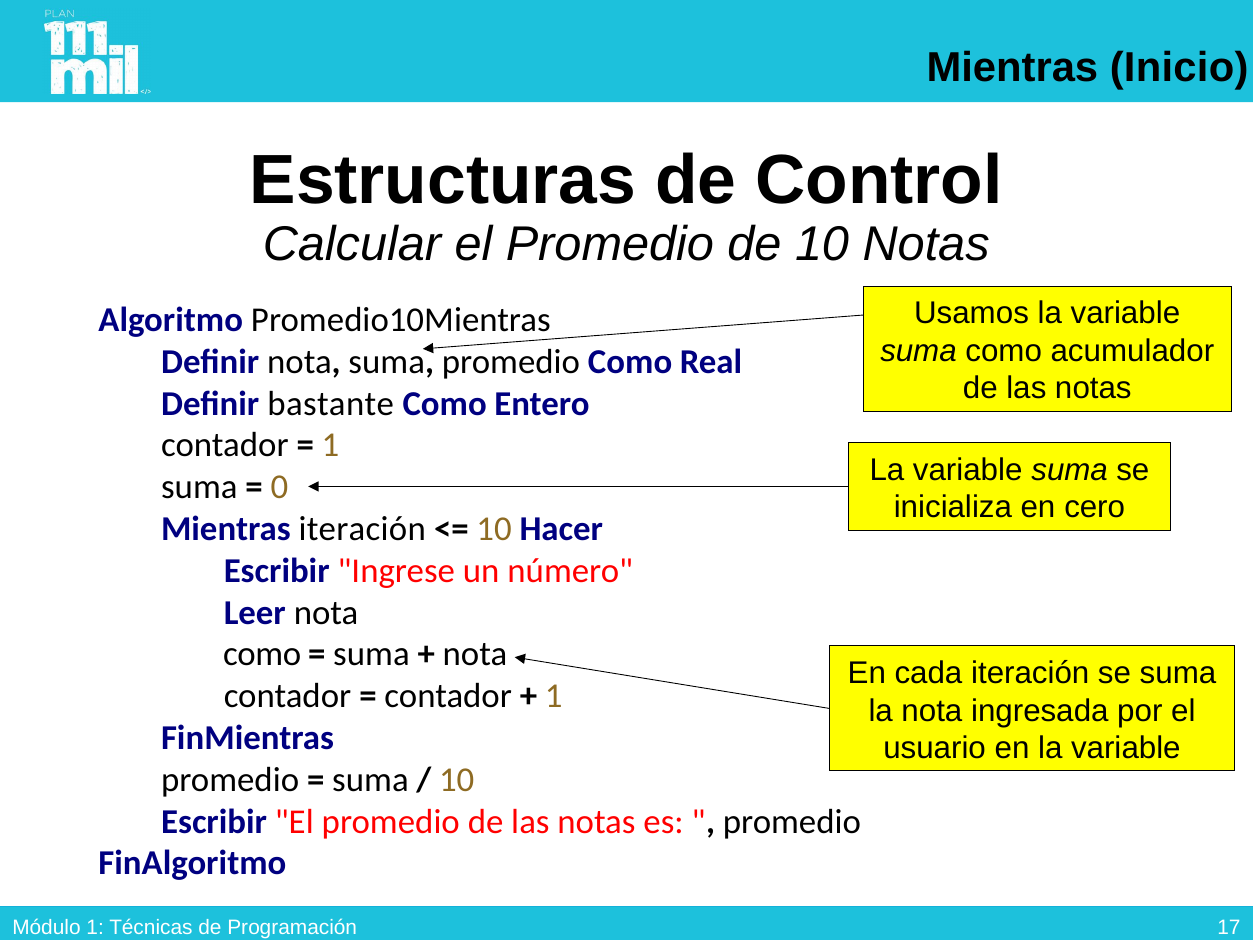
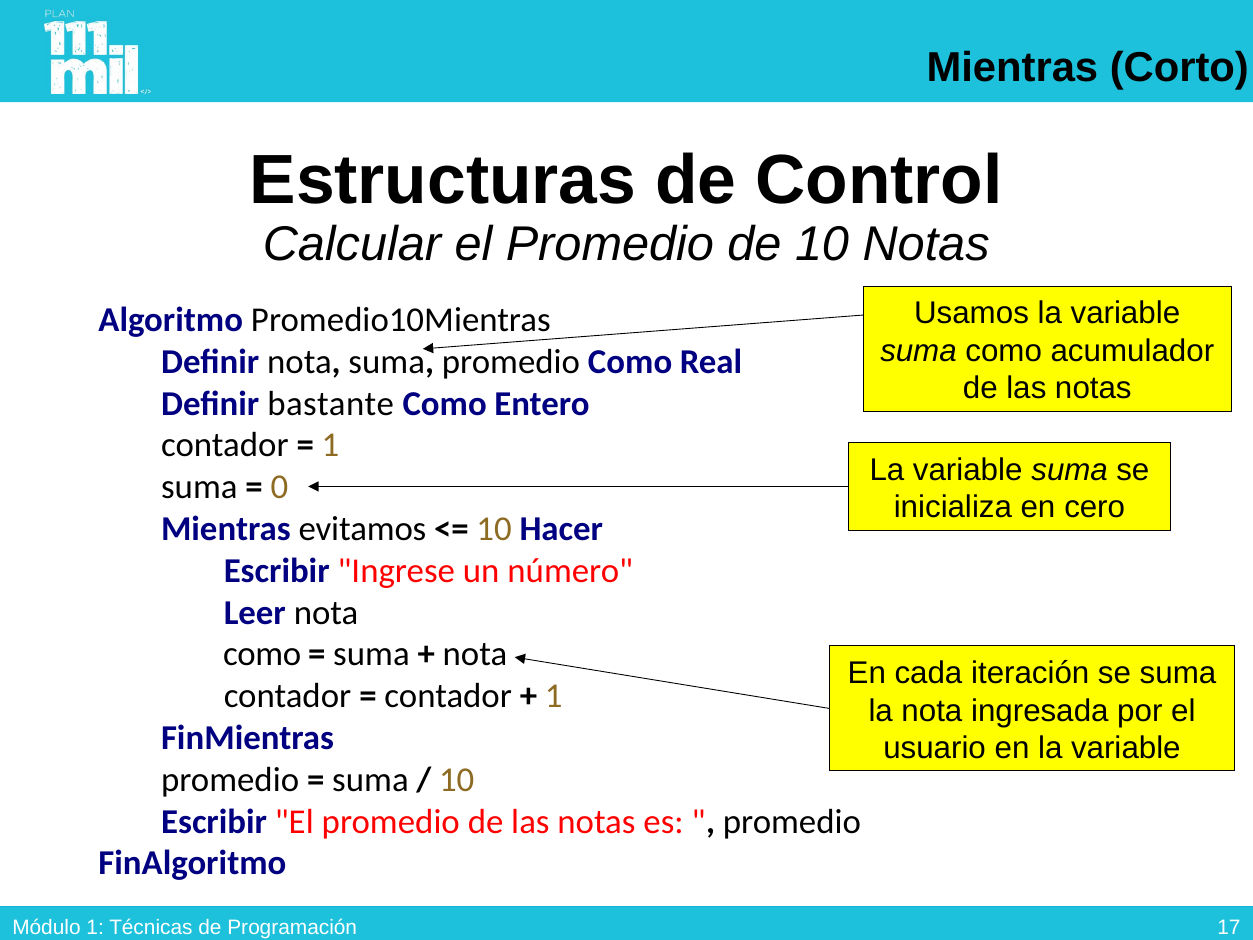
Inicio: Inicio -> Corto (1179, 68)
Mientras iteración: iteración -> evitamos (362, 529)
